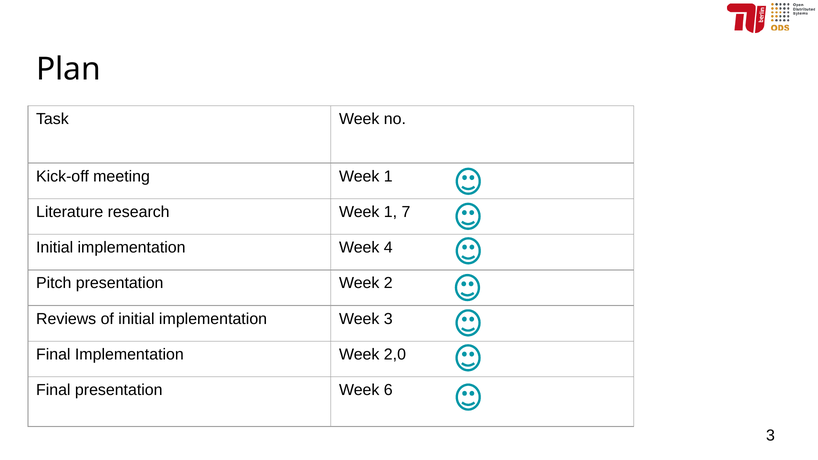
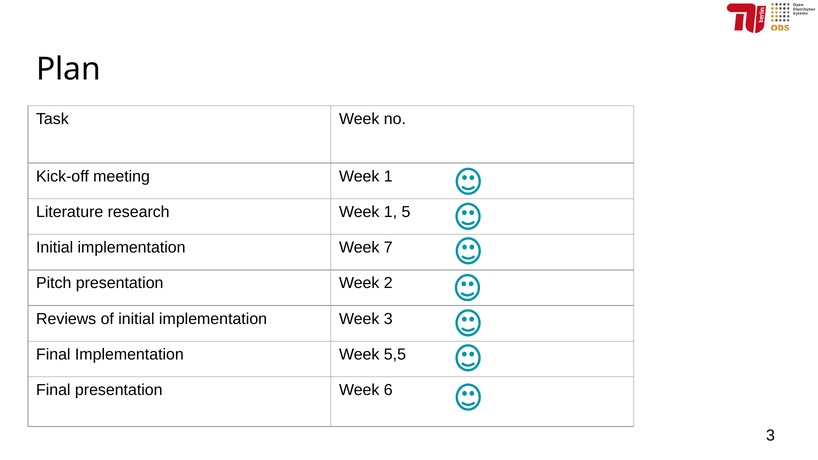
7: 7 -> 5 (406, 212)
4: 4 -> 7 (388, 248)
2,0: 2,0 -> 5,5 (395, 355)
